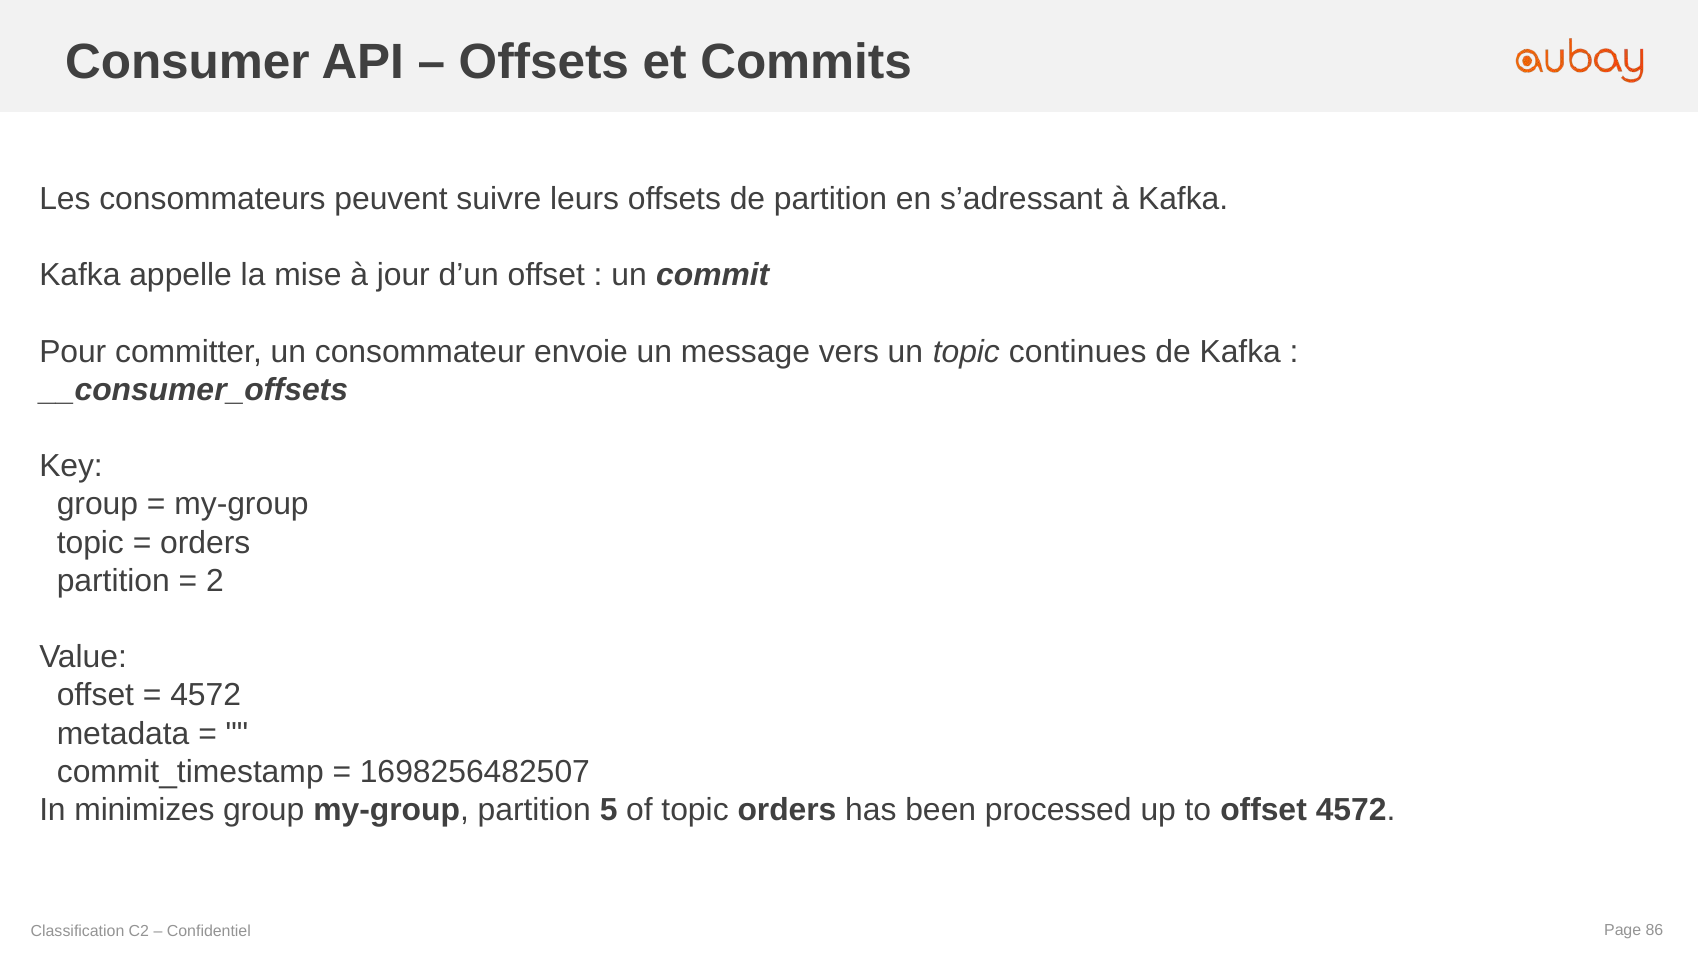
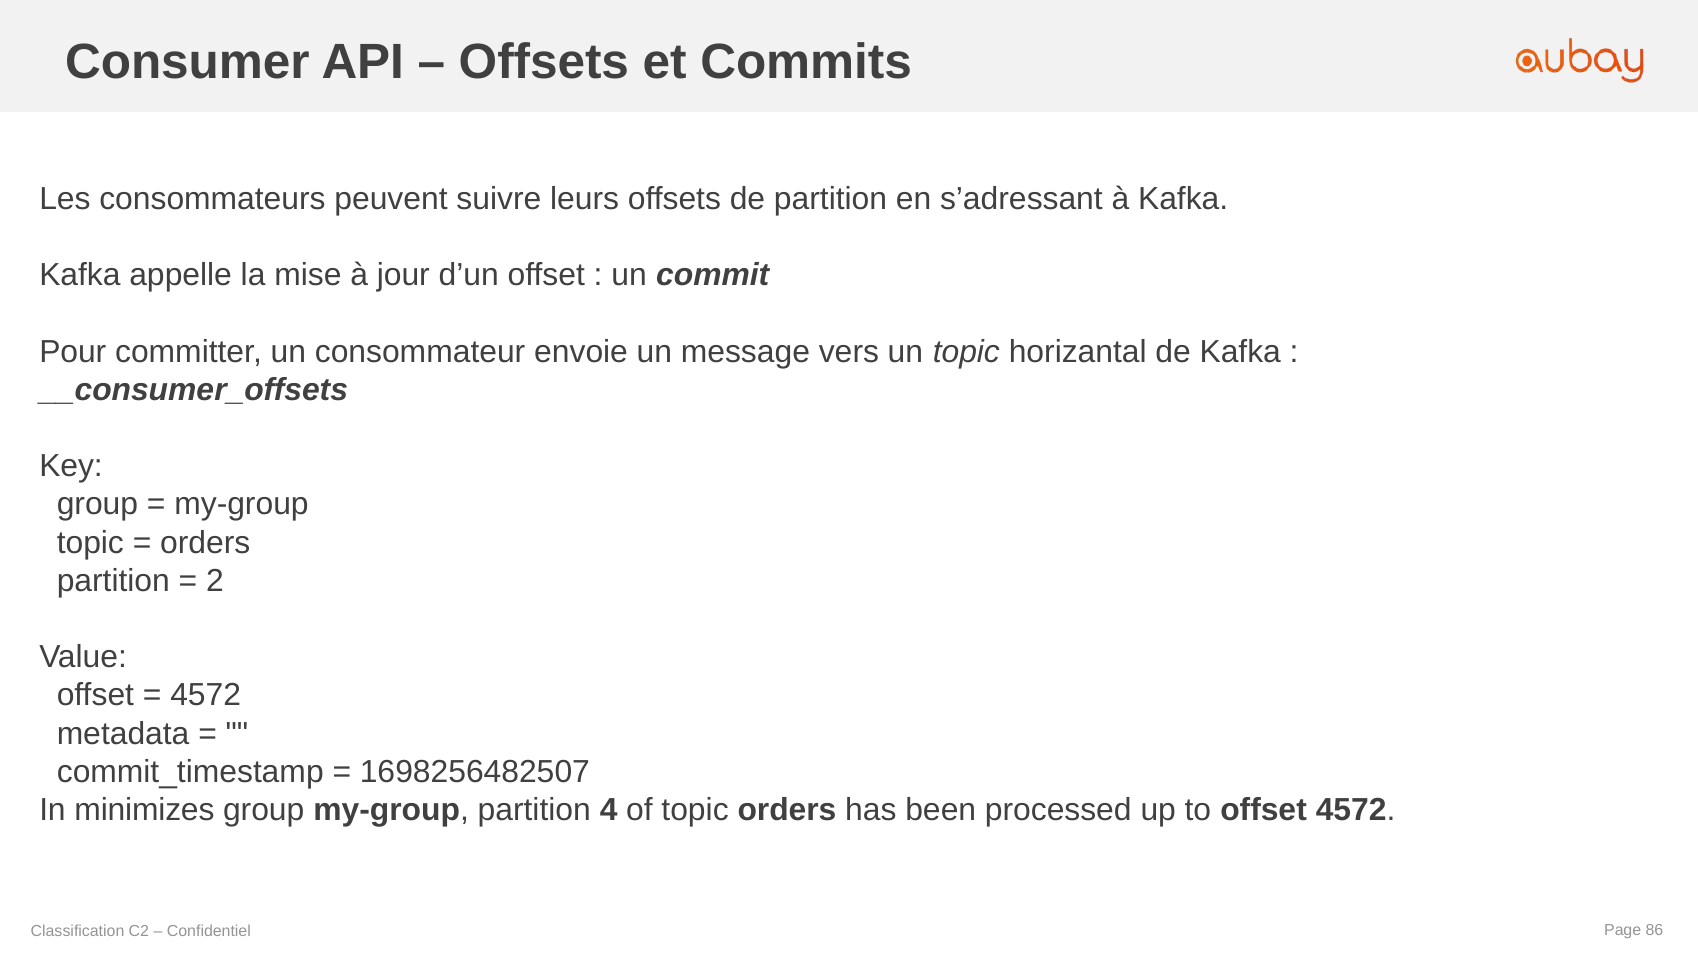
continues: continues -> horizantal (1078, 352)
5: 5 -> 4 (609, 810)
